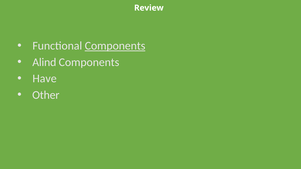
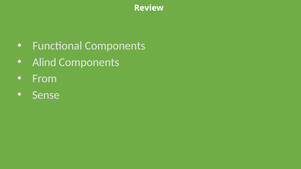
Components underline: present -> none (115, 46)
Have: Have -> From (45, 79)
Other: Other -> Sense (46, 95)
